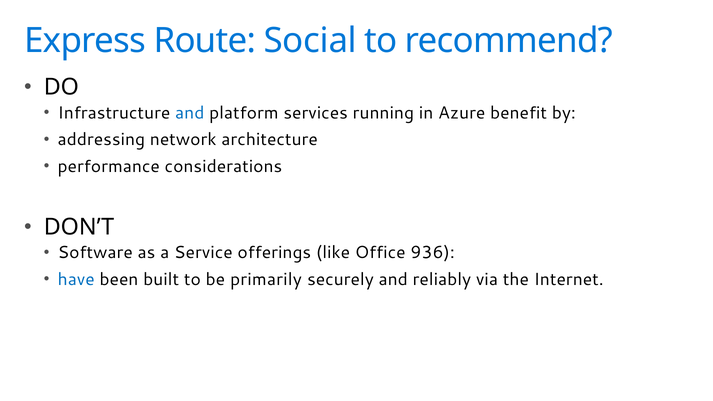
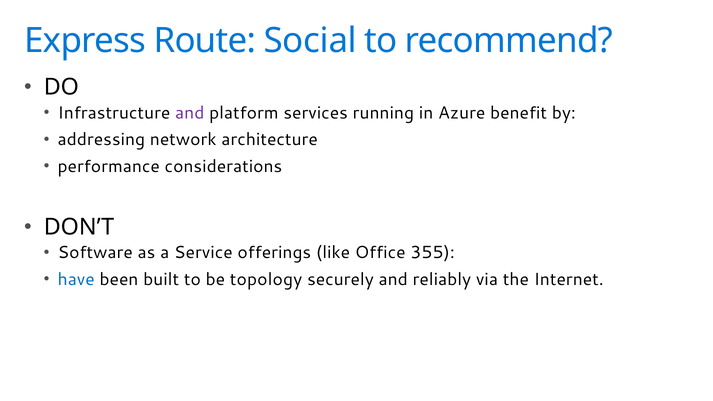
and colour: blue -> purple (190, 113)
936: 936 -> 355 (433, 253)
primarily: primarily -> topology (266, 279)
